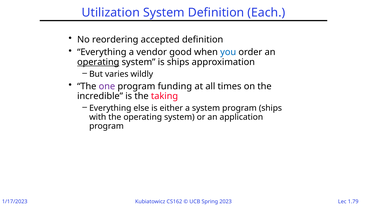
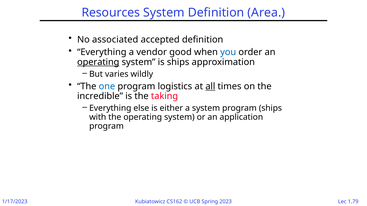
Utilization: Utilization -> Resources (111, 13)
Each: Each -> Area (266, 13)
reordering: reordering -> associated (115, 40)
one colour: purple -> blue (107, 86)
funding: funding -> logistics (175, 86)
all underline: none -> present (210, 86)
